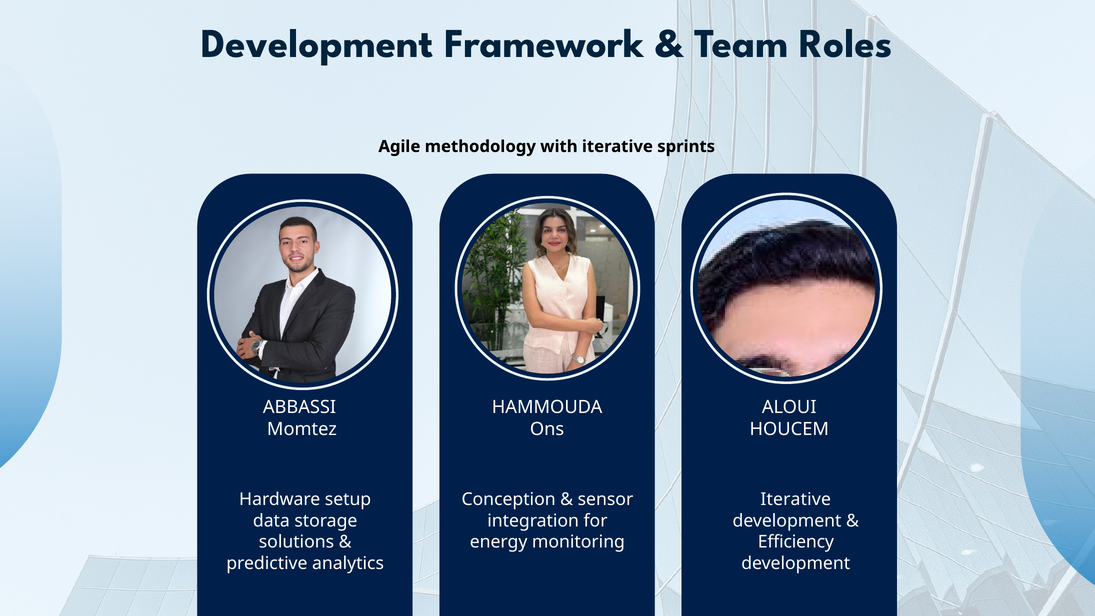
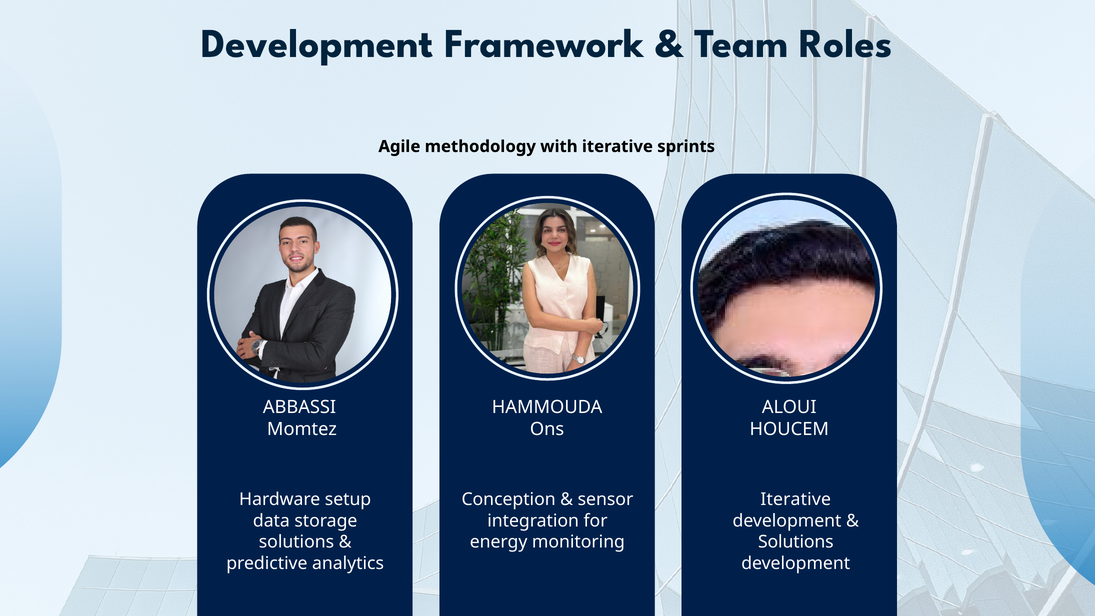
Efficiency: Efficiency -> Solutions (796, 542)
